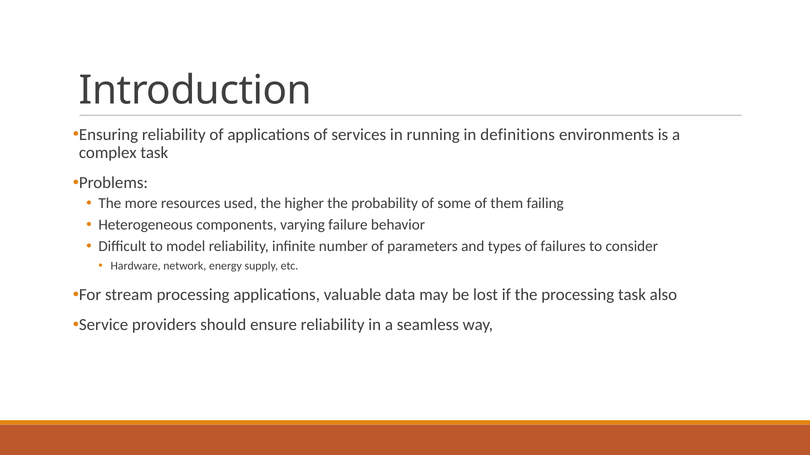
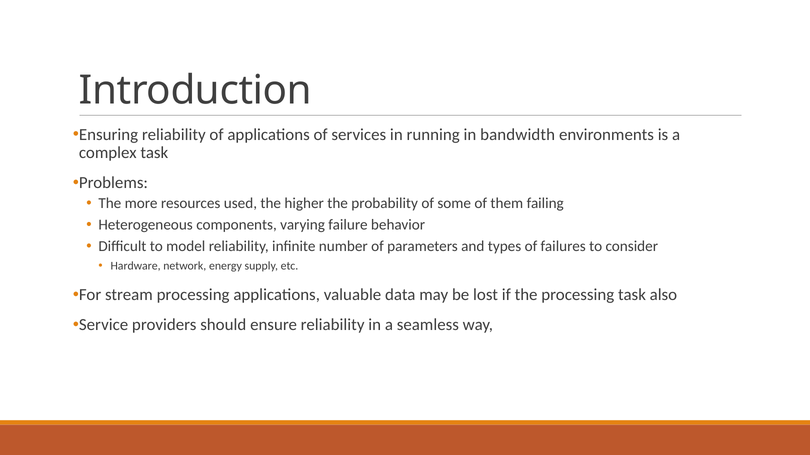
definitions: definitions -> bandwidth (518, 135)
